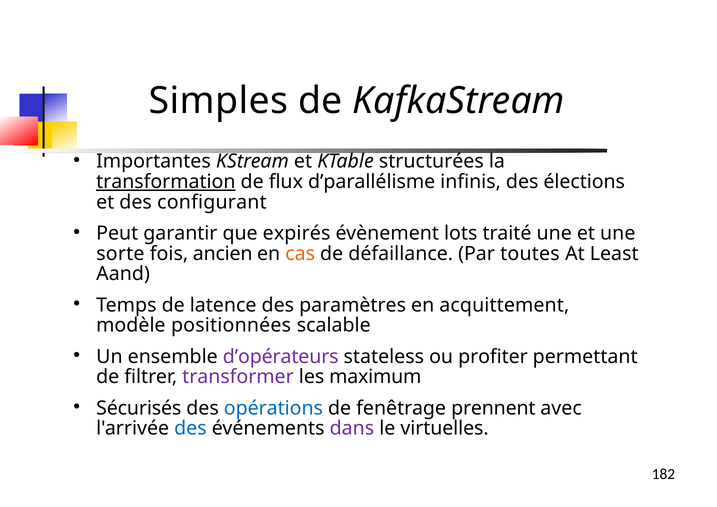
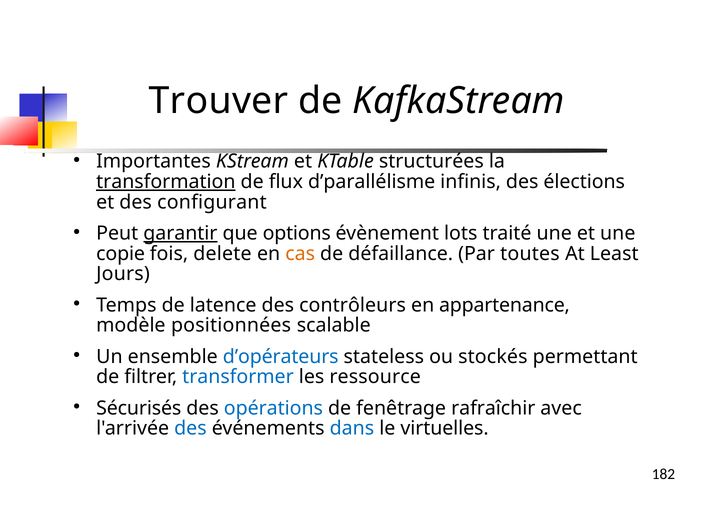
Simples: Simples -> Trouver (219, 101)
garantir underline: none -> present (180, 233)
expirés: expirés -> options (297, 233)
sorte: sorte -> copie (121, 254)
ancien: ancien -> delete (223, 254)
Aand: Aand -> Jours (123, 274)
paramètres: paramètres -> contrôleurs (353, 305)
acquittement: acquittement -> appartenance (504, 305)
d’opérateurs colour: purple -> blue (281, 357)
profiter: profiter -> stockés (493, 357)
transformer colour: purple -> blue (238, 377)
maximum: maximum -> ressource (375, 377)
prennent: prennent -> rafraîchir (493, 408)
dans colour: purple -> blue (352, 428)
